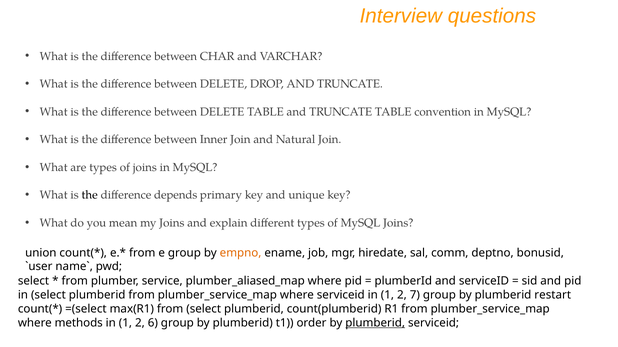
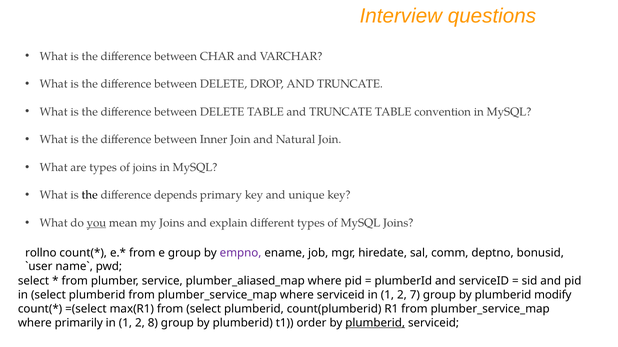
you underline: none -> present (96, 223)
union: union -> rollno (41, 253)
empno colour: orange -> purple (241, 253)
restart: restart -> modify (553, 295)
methods: methods -> primarily (79, 323)
6: 6 -> 8 (153, 323)
